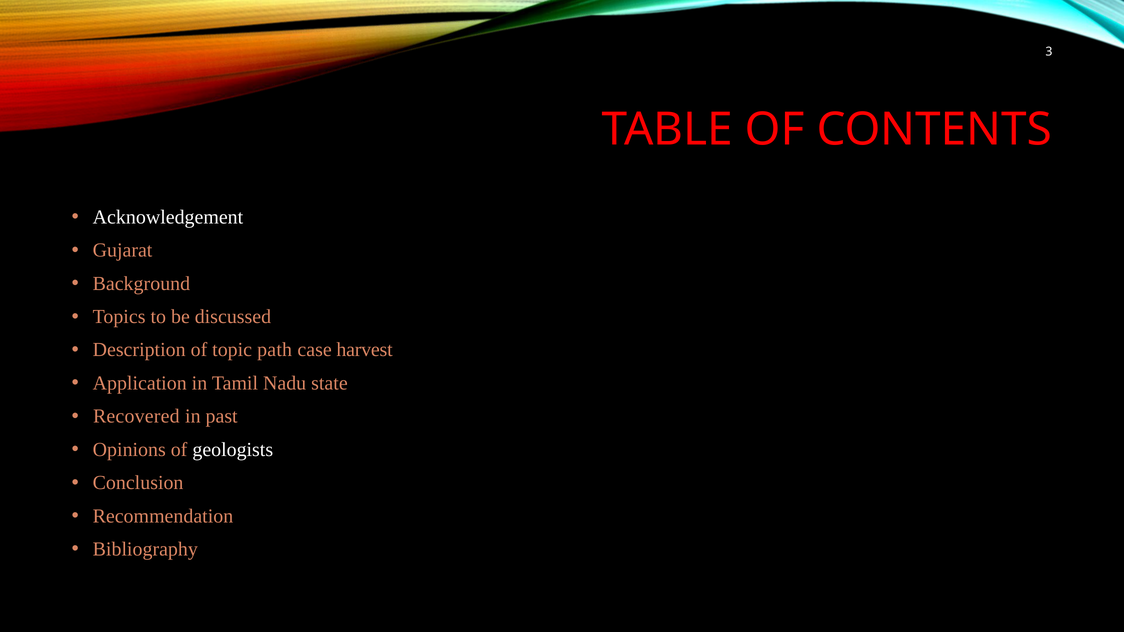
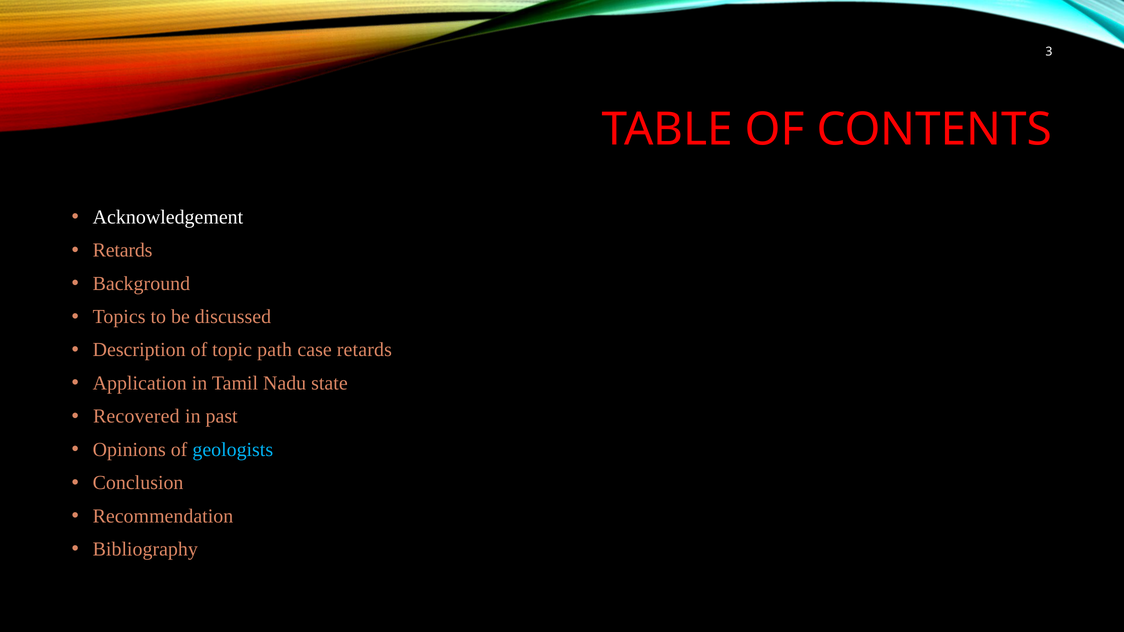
Gujarat: Gujarat -> Retards (123, 250)
case harvest: harvest -> retards (364, 350)
geologists colour: white -> light blue (233, 450)
